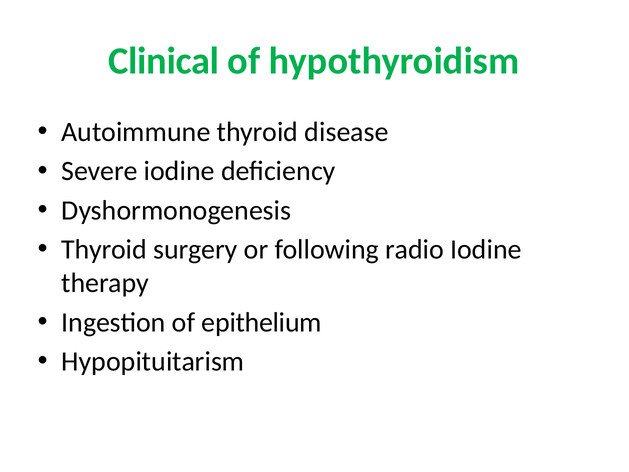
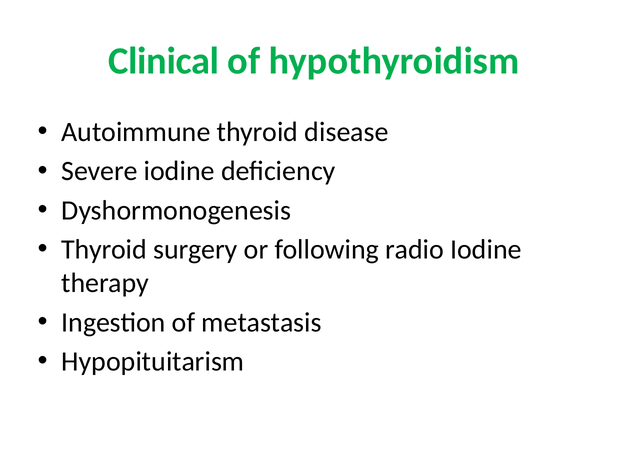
epithelium: epithelium -> metastasis (262, 322)
